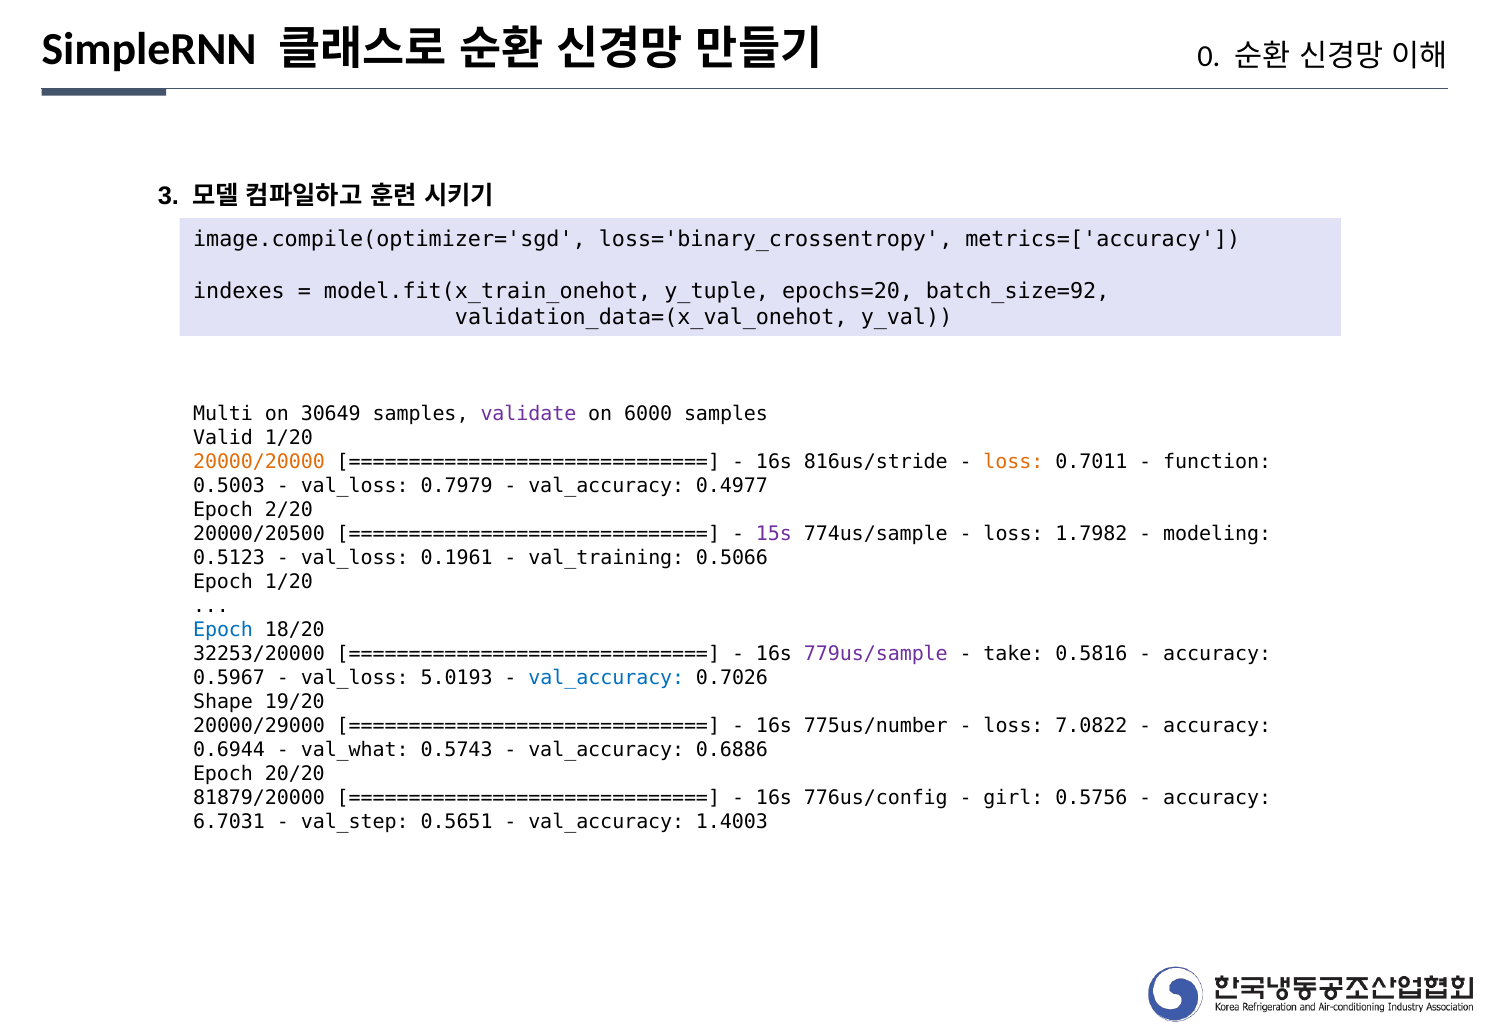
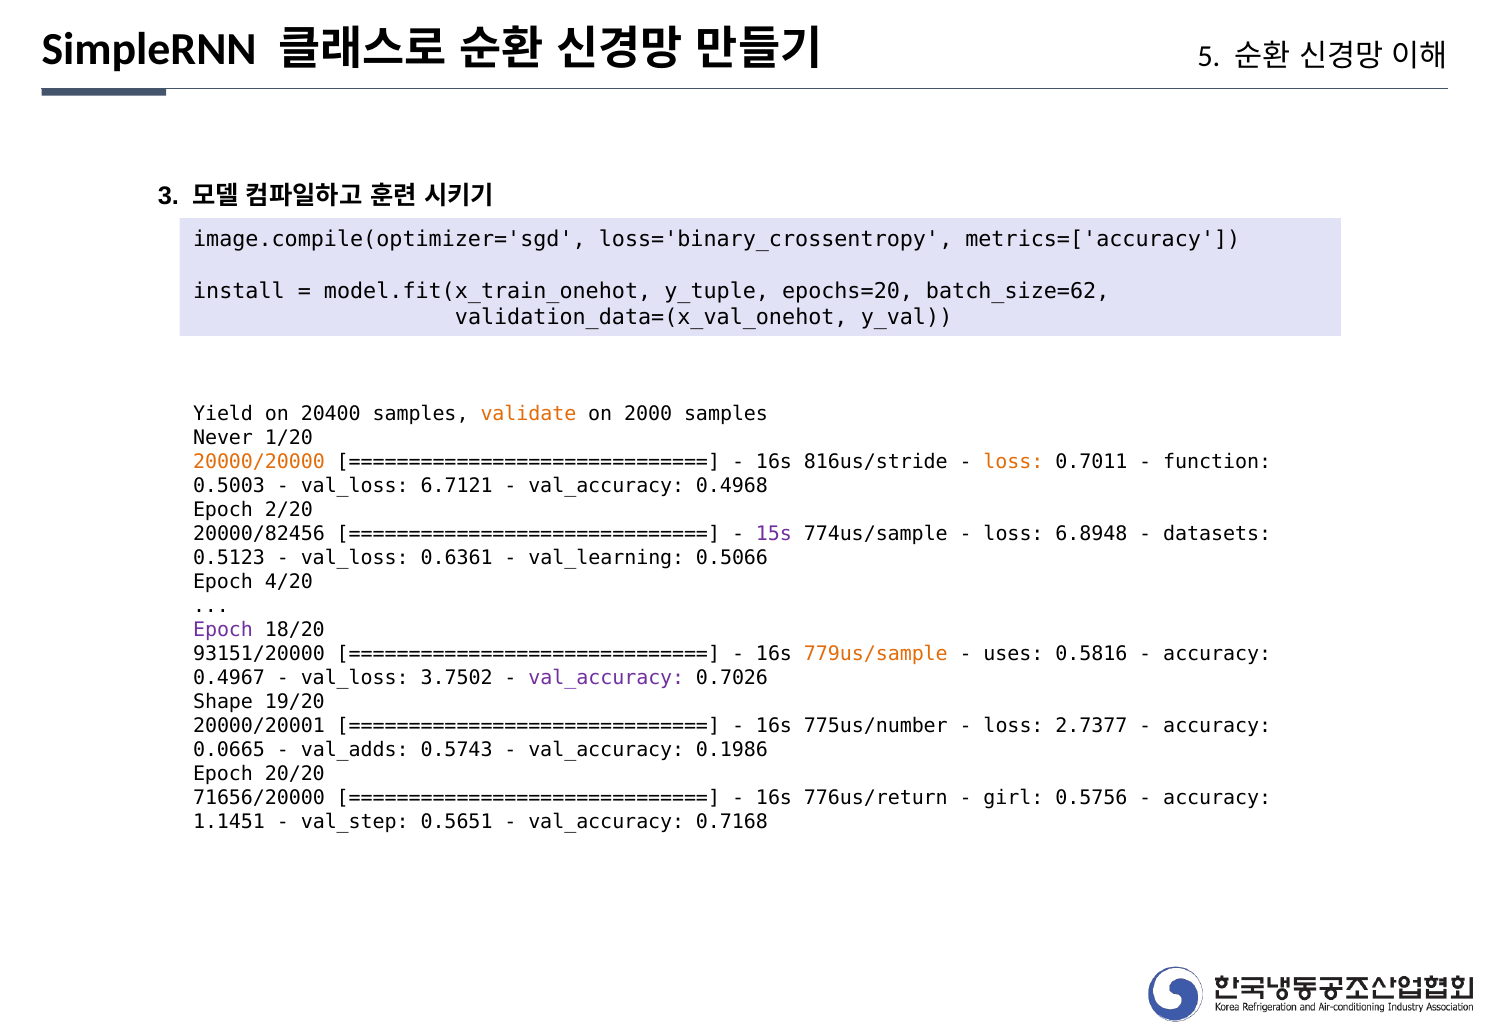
0: 0 -> 5 (1209, 56)
indexes: indexes -> install (239, 292)
batch_size=92: batch_size=92 -> batch_size=62 (1018, 292)
Multi: Multi -> Yield (223, 414)
30649: 30649 -> 20400 (331, 414)
validate colour: purple -> orange (528, 414)
6000: 6000 -> 2000 (648, 414)
Valid: Valid -> Never (223, 438)
0.7979: 0.7979 -> 6.7121 (457, 486)
0.4977: 0.4977 -> 0.4968 (732, 486)
20000/20500: 20000/20500 -> 20000/82456 (259, 534)
1.7982: 1.7982 -> 6.8948 (1091, 534)
modeling: modeling -> datasets (1217, 534)
0.1961: 0.1961 -> 0.6361 (457, 558)
val_training: val_training -> val_learning (606, 558)
Epoch 1/20: 1/20 -> 4/20 (289, 582)
Epoch colour: blue -> purple (223, 630)
32253/20000: 32253/20000 -> 93151/20000 (259, 654)
779us/sample colour: purple -> orange (876, 654)
take: take -> uses (1013, 654)
0.5967: 0.5967 -> 0.4967 (229, 678)
5.0193: 5.0193 -> 3.7502 (457, 678)
val_accuracy colour: blue -> purple (606, 678)
20000/29000: 20000/29000 -> 20000/20001 (259, 726)
7.0822: 7.0822 -> 2.7377 (1091, 726)
0.6944: 0.6944 -> 0.0665 (229, 750)
val_what: val_what -> val_adds (355, 750)
0.6886: 0.6886 -> 0.1986 (732, 750)
81879/20000: 81879/20000 -> 71656/20000 (259, 798)
776us/config: 776us/config -> 776us/return (876, 798)
6.7031: 6.7031 -> 1.1451 (229, 822)
1.4003: 1.4003 -> 0.7168 (732, 822)
